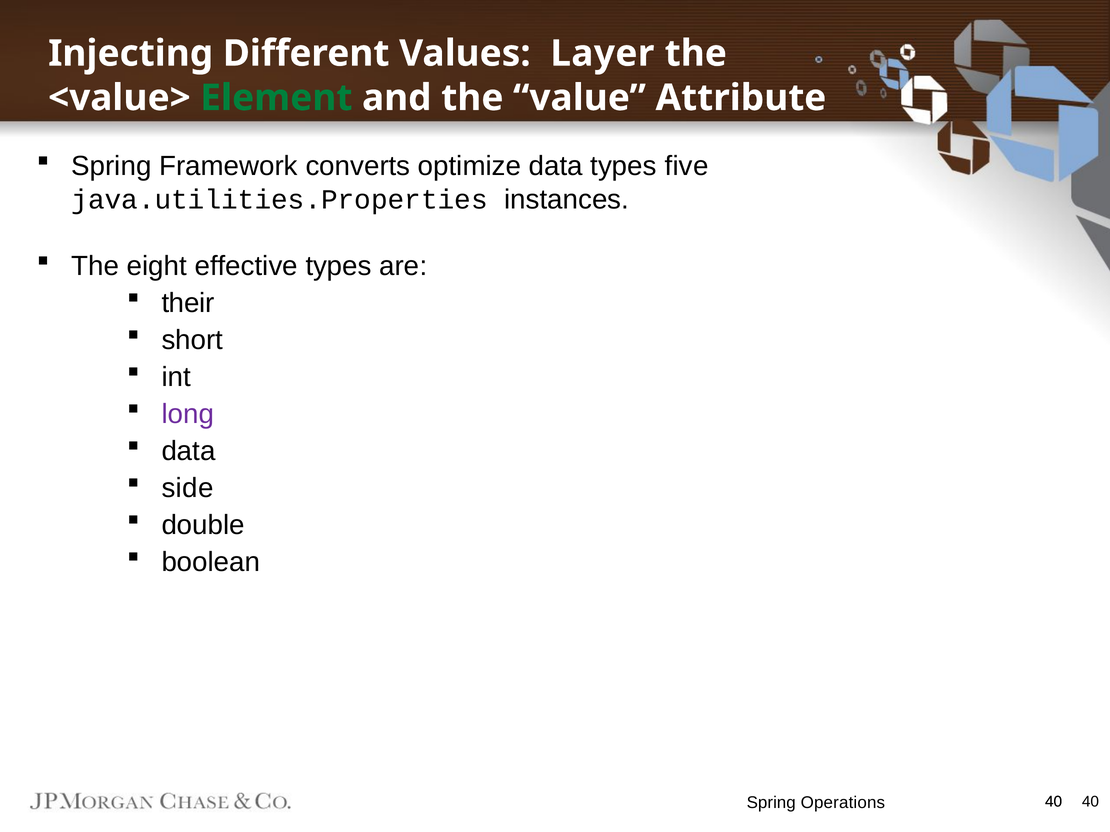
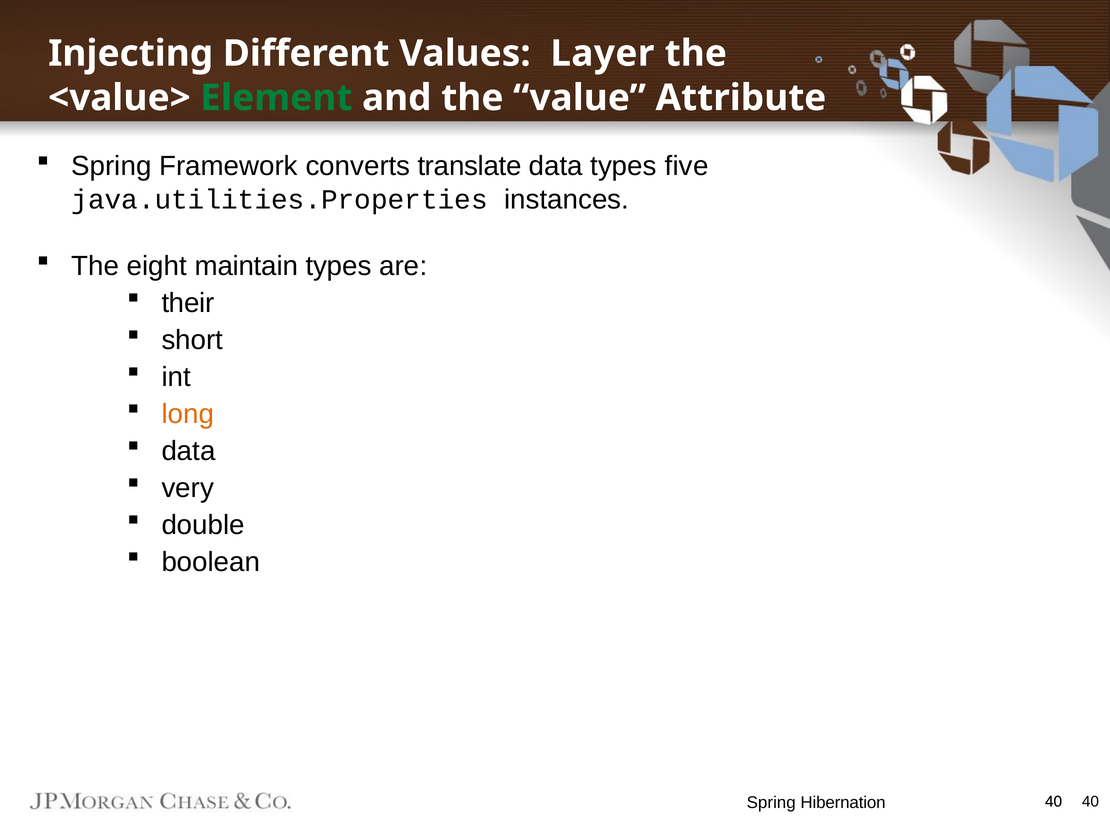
optimize: optimize -> translate (470, 166)
effective: effective -> maintain (246, 266)
long colour: purple -> orange (188, 414)
side: side -> very (188, 488)
Operations: Operations -> Hibernation (843, 803)
